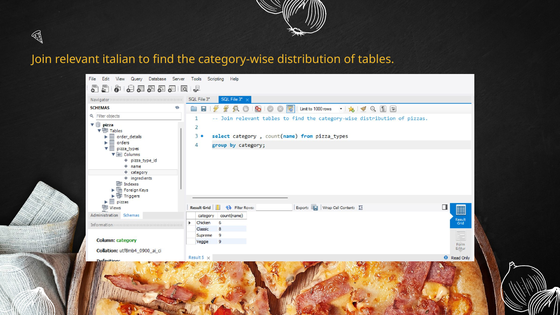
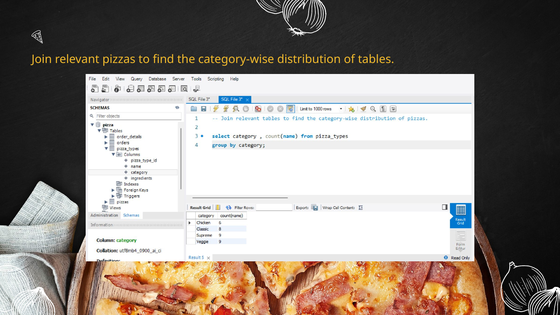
italian: italian -> pizzas (119, 59)
